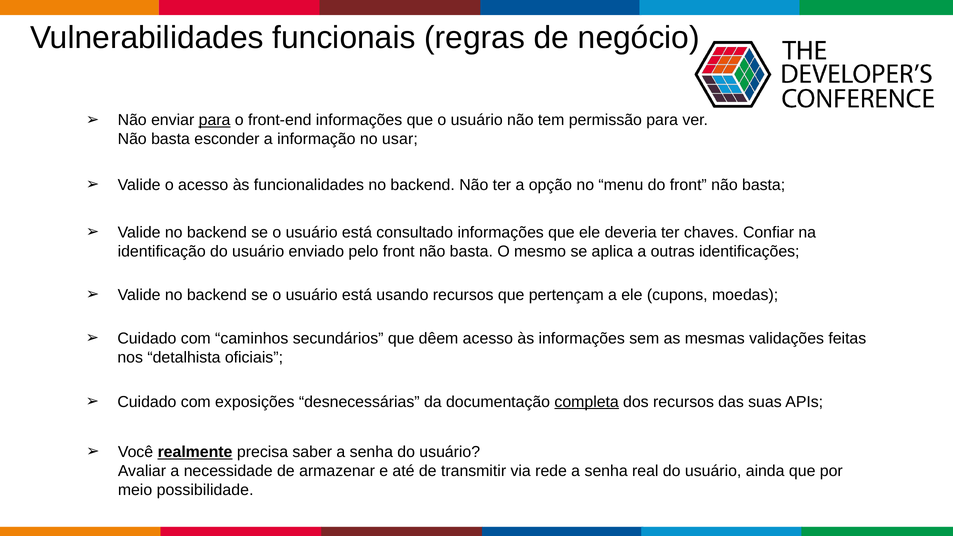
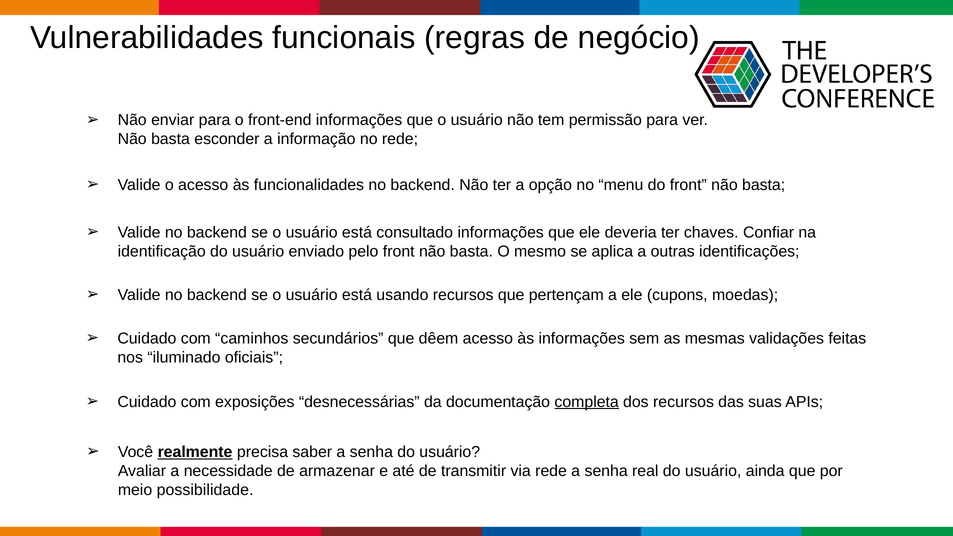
para underline: present -> none (215, 120)
no usar: usar -> rede (400, 139)
detalhista: detalhista -> iluminado (184, 357)
